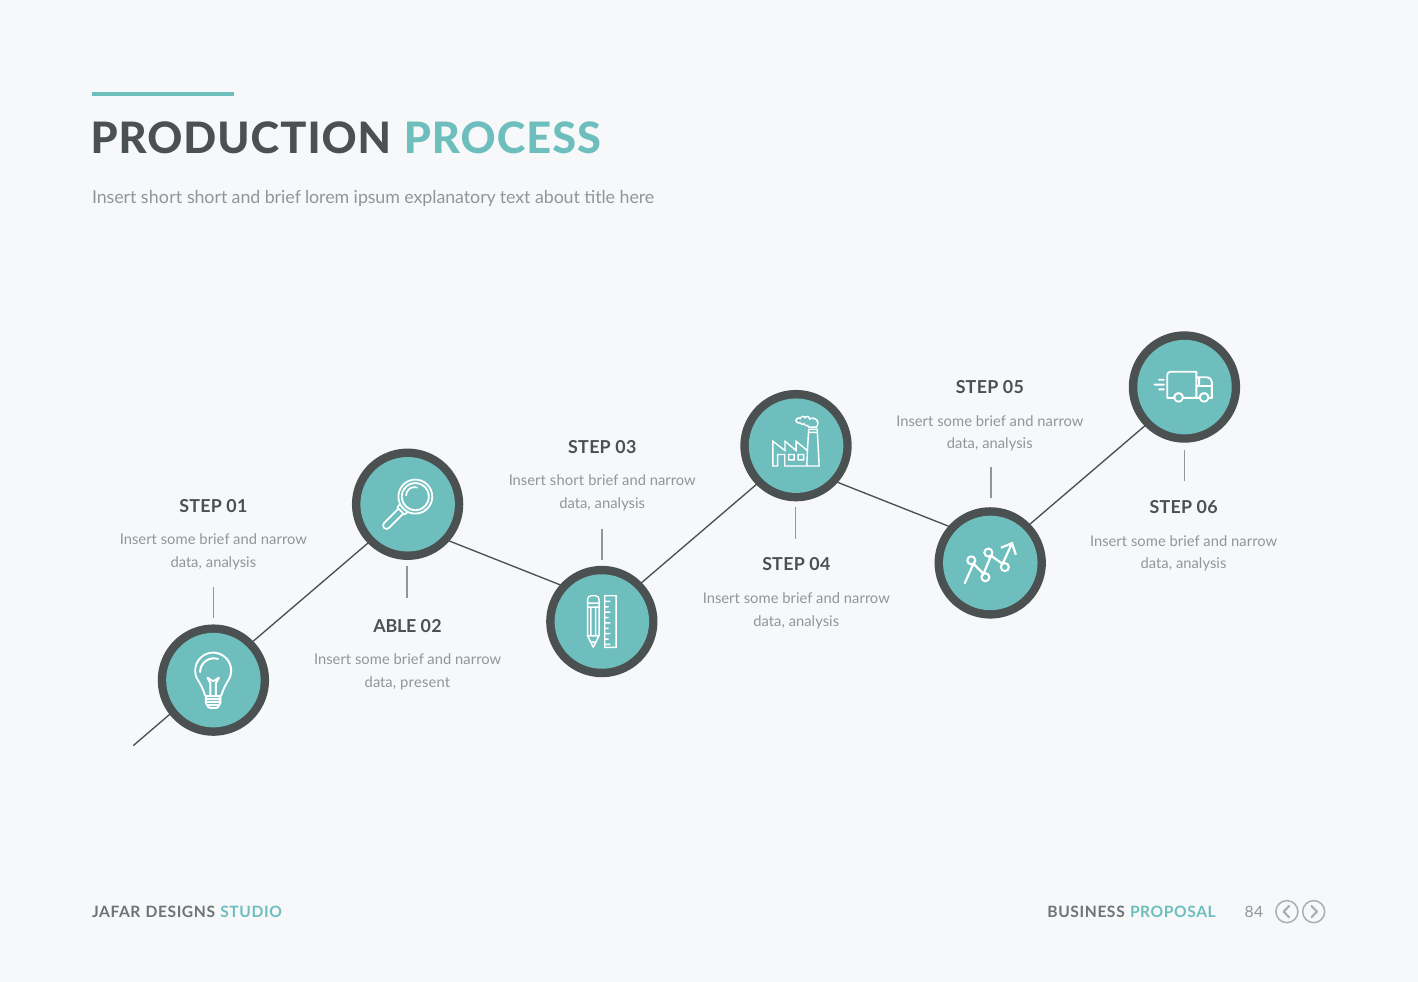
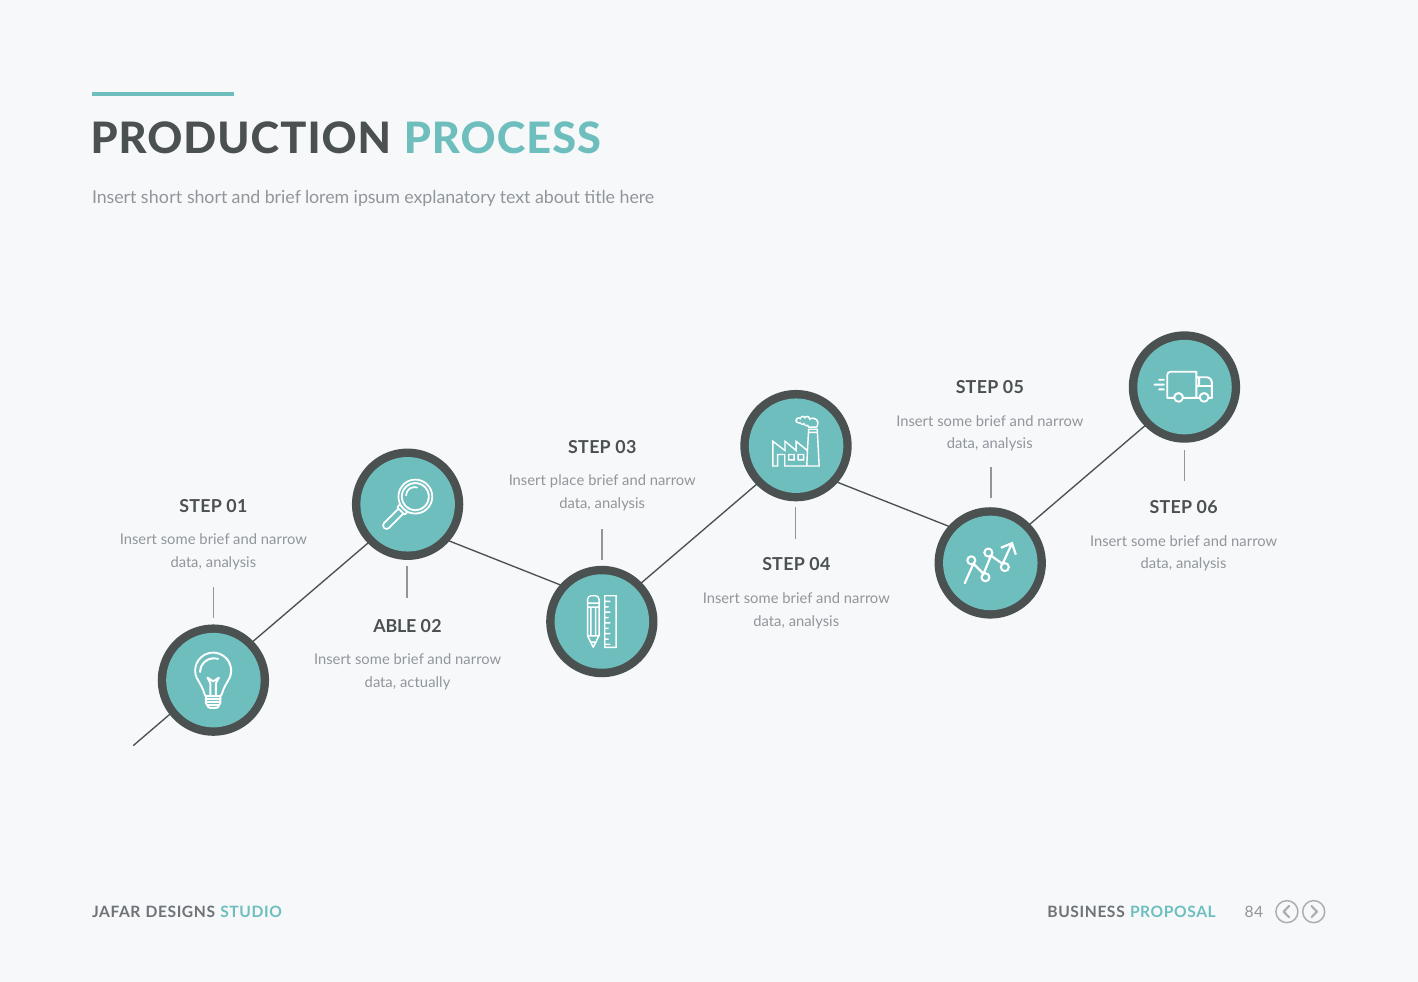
short: short -> place (567, 481)
present: present -> actually (425, 682)
